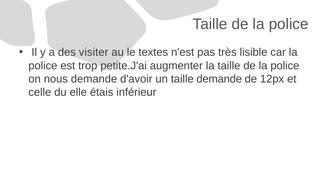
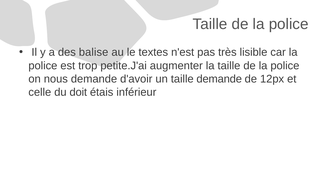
visiter: visiter -> balise (94, 52)
elle: elle -> doit (78, 92)
